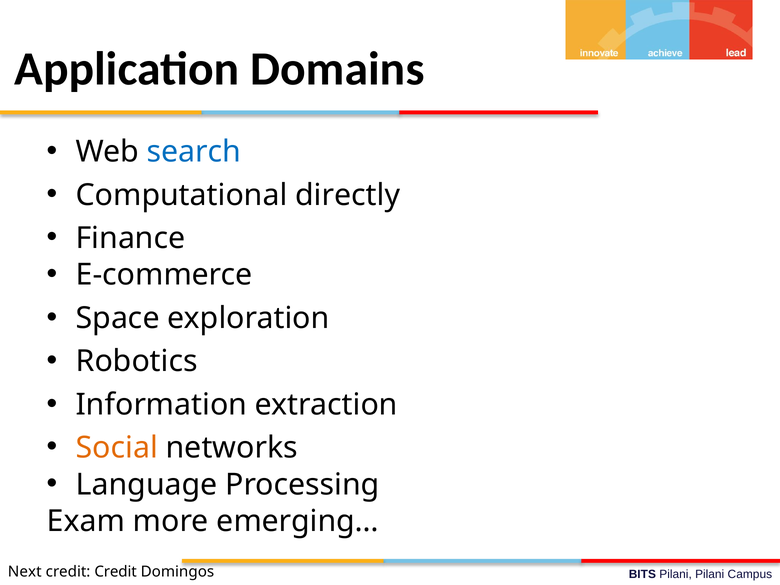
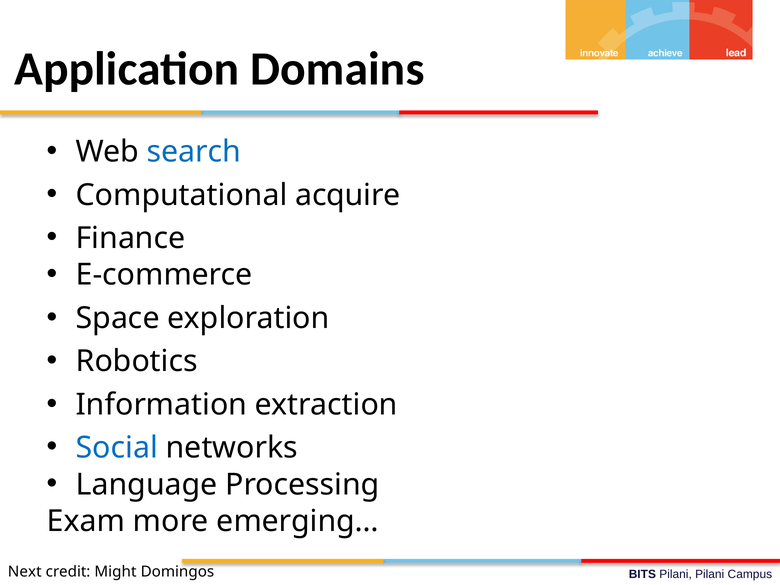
directly: directly -> acquire (348, 195)
Social colour: orange -> blue (117, 448)
credit Credit: Credit -> Might (115, 572)
